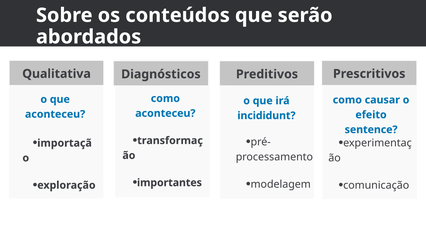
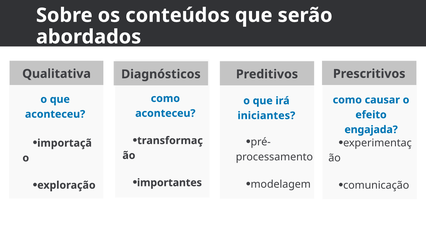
incididunt: incididunt -> iniciantes (266, 116)
sentence: sentence -> engajada (371, 130)
